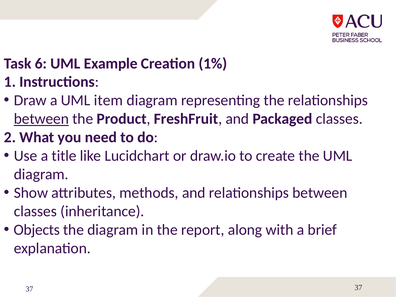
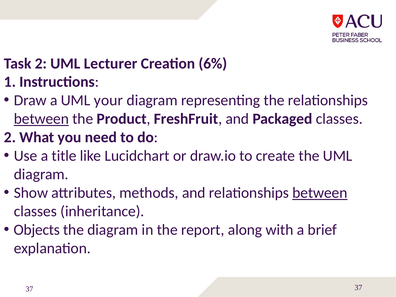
Task 6: 6 -> 2 (41, 63)
Example: Example -> Lecturer (111, 63)
1%: 1% -> 6% (213, 63)
item: item -> your (108, 100)
between underline: none -> present (320, 193)
